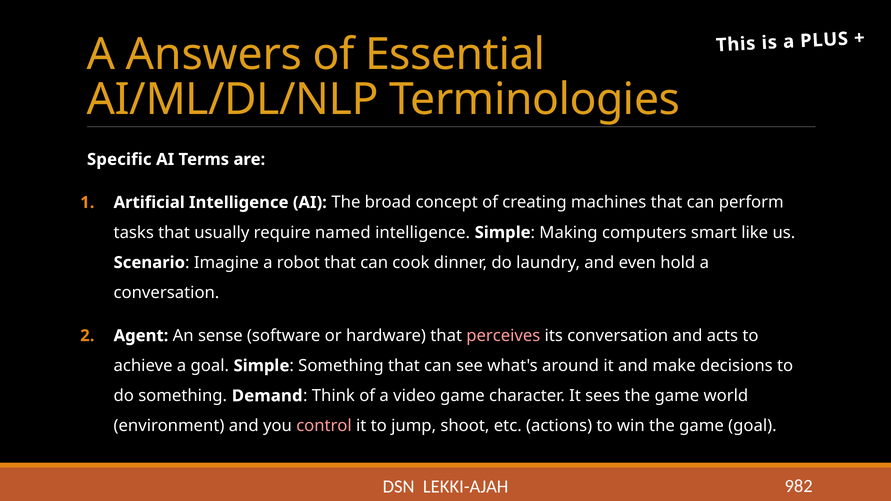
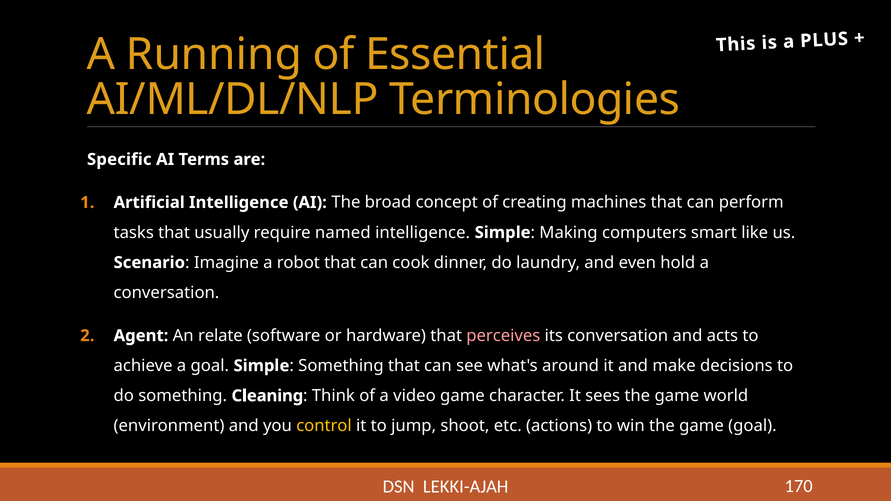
Answers: Answers -> Running (214, 54)
sense: sense -> relate (220, 336)
Demand: Demand -> Cleaning (267, 396)
control colour: pink -> yellow (324, 426)
982: 982 -> 170 (799, 486)
